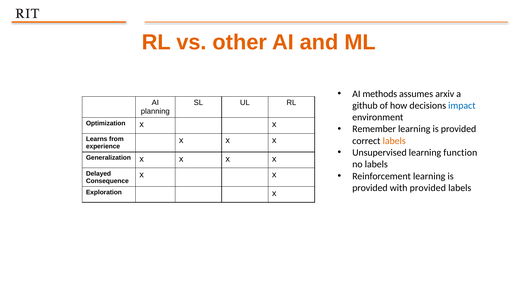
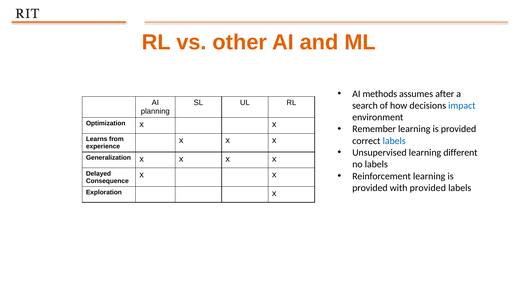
arxiv: arxiv -> after (445, 94)
github: github -> search (365, 105)
labels colour: orange -> blue (394, 141)
function: function -> different (460, 152)
